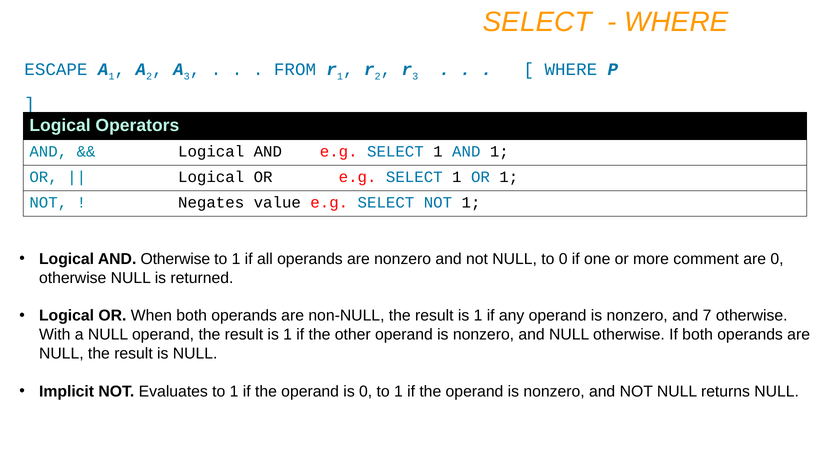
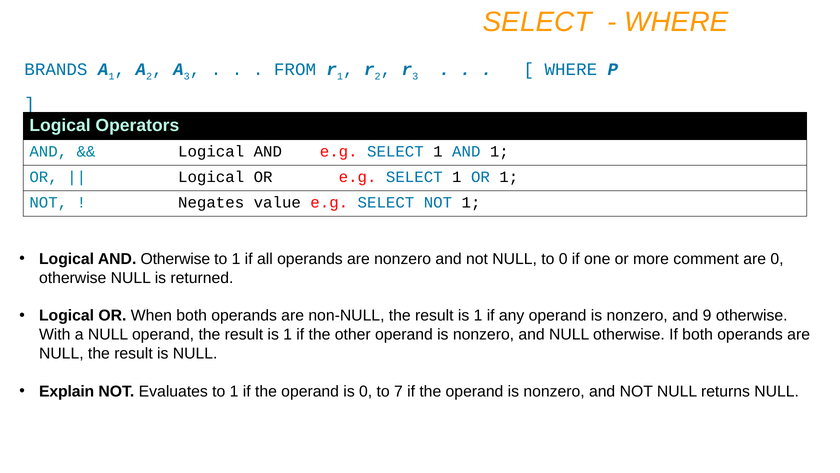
ESCAPE: ESCAPE -> BRANDS (56, 69)
7: 7 -> 9 (707, 315)
Implicit: Implicit -> Explain (67, 391)
0 to 1: 1 -> 7 (398, 391)
